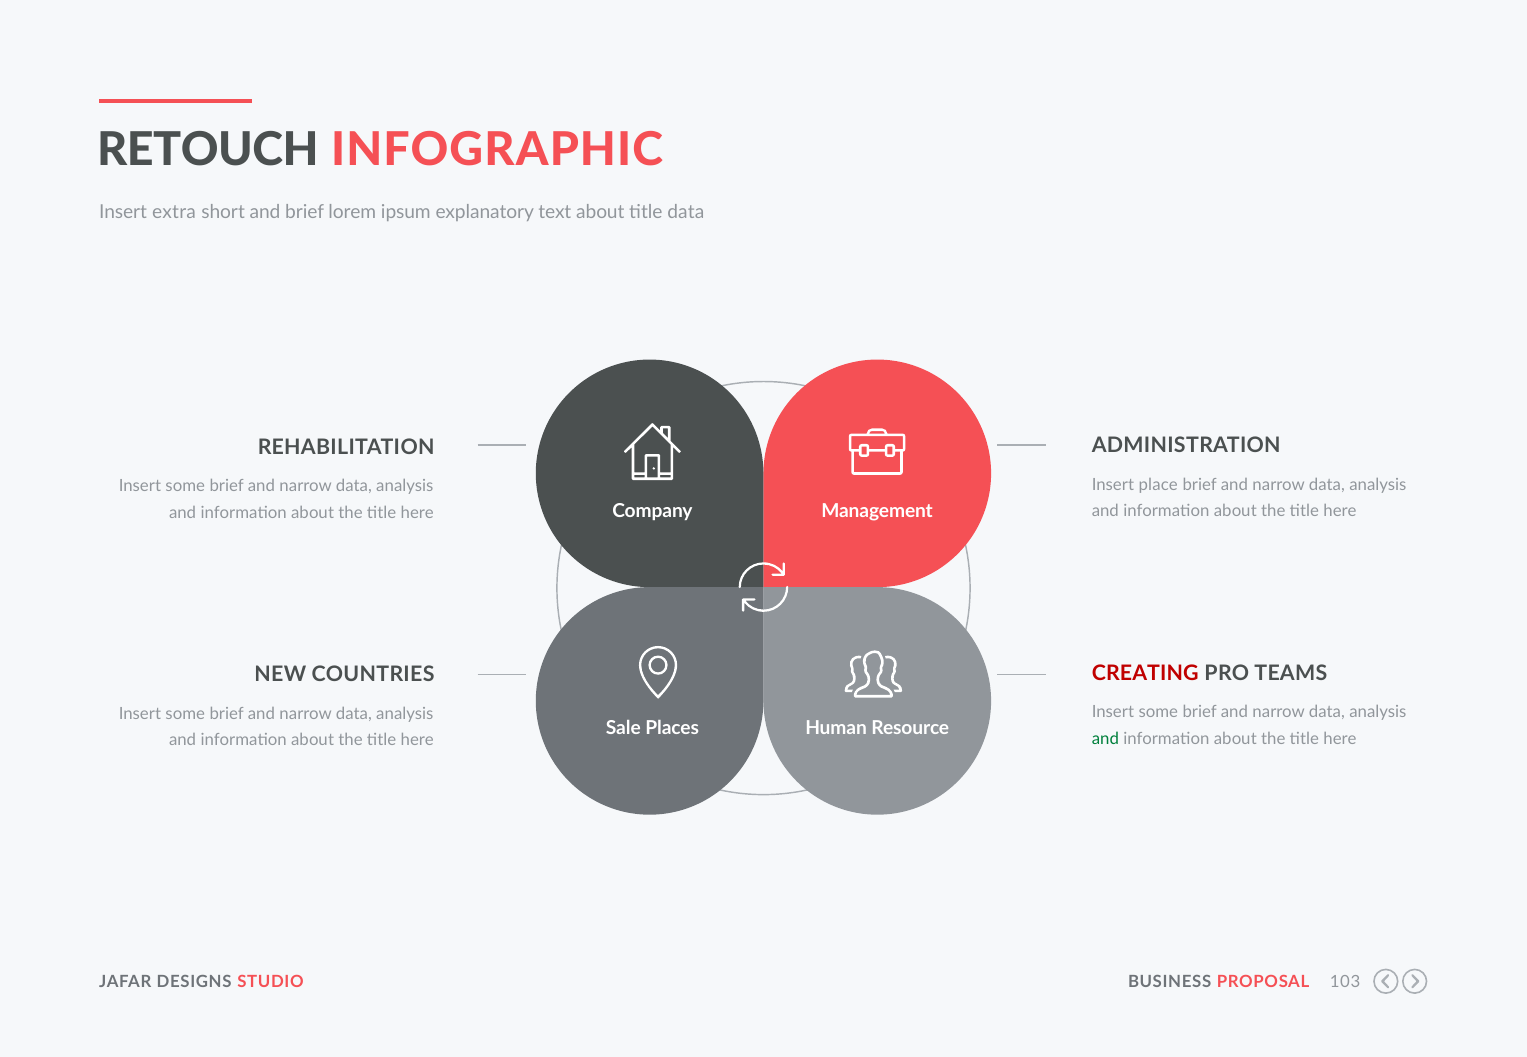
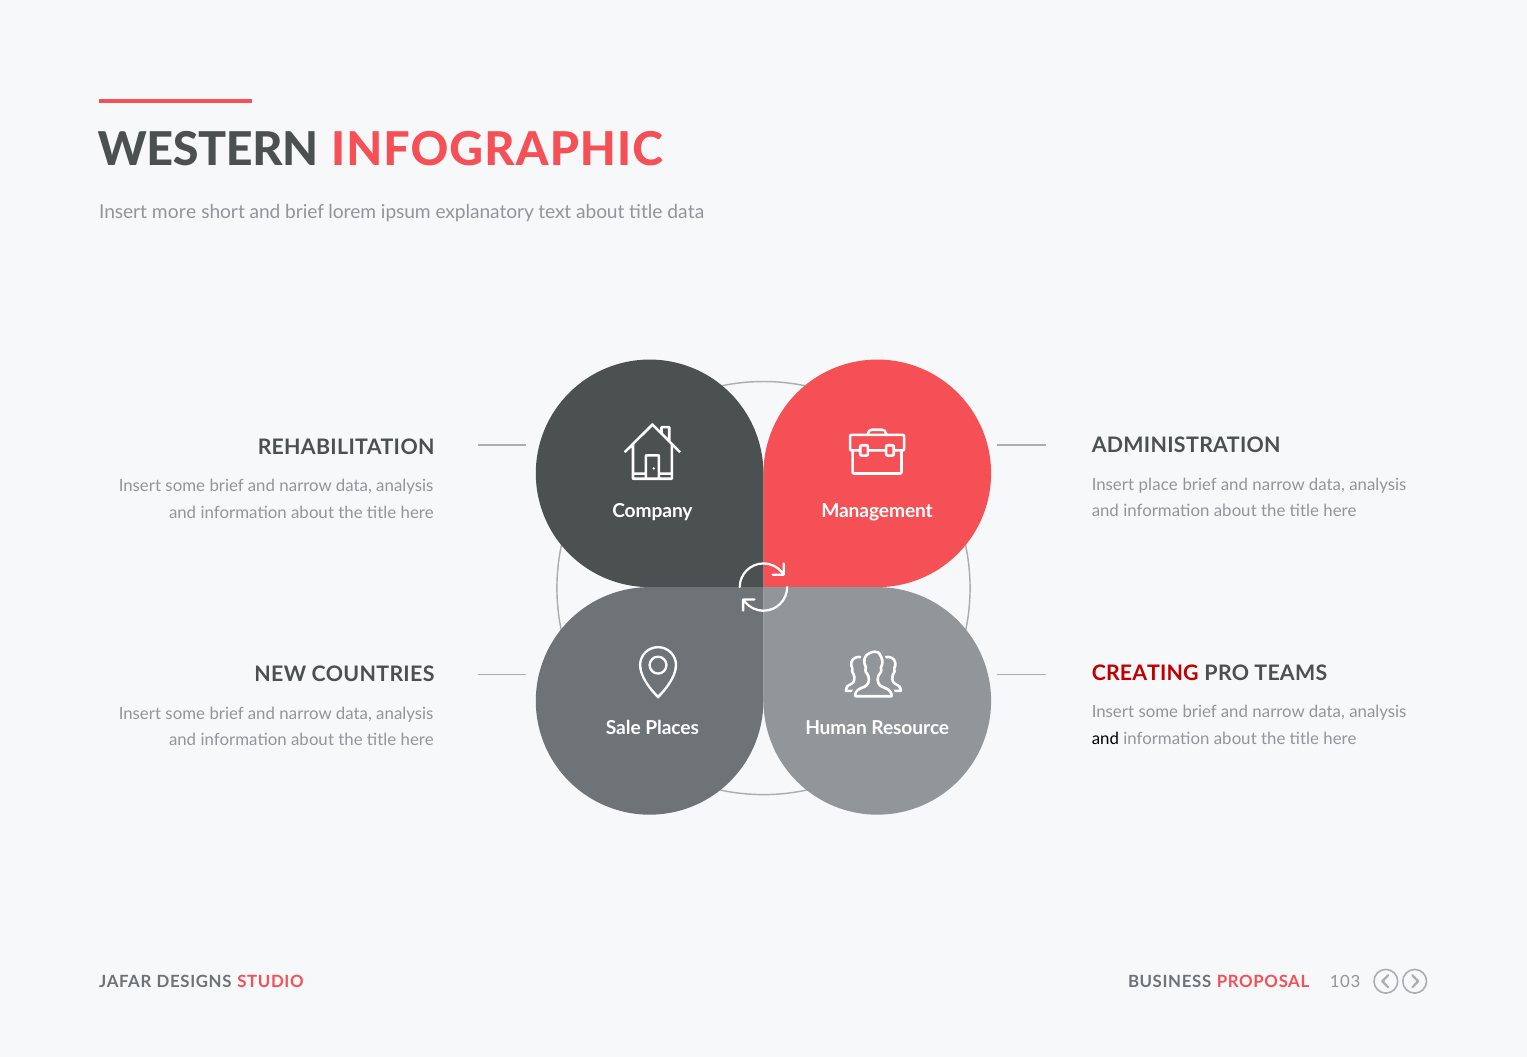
RETOUCH: RETOUCH -> WESTERN (208, 150)
extra: extra -> more (174, 212)
and colour: green -> black (1105, 739)
